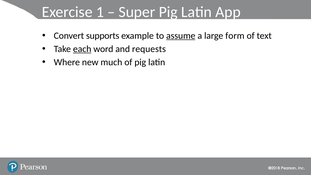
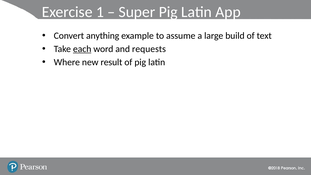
supports: supports -> anything (103, 36)
assume underline: present -> none (181, 36)
form: form -> build (235, 36)
much: much -> result (111, 62)
